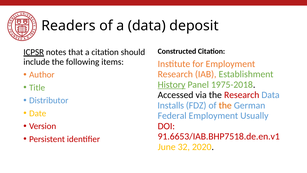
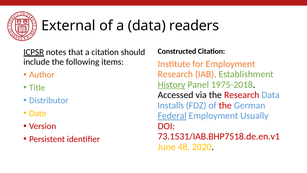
Readers: Readers -> External (68, 26)
deposit: deposit -> readers (194, 26)
the colour: orange -> red (225, 105)
Federal underline: none -> present (172, 116)
91.6653/IAB.BHP7518.de.en.v1: 91.6653/IAB.BHP7518.de.en.v1 -> 73.1531/IAB.BHP7518.de.en.v1 (219, 136)
32: 32 -> 48 (184, 147)
